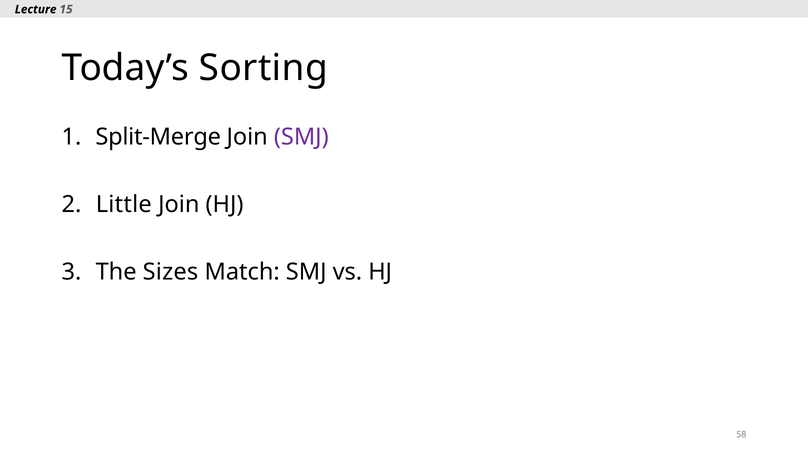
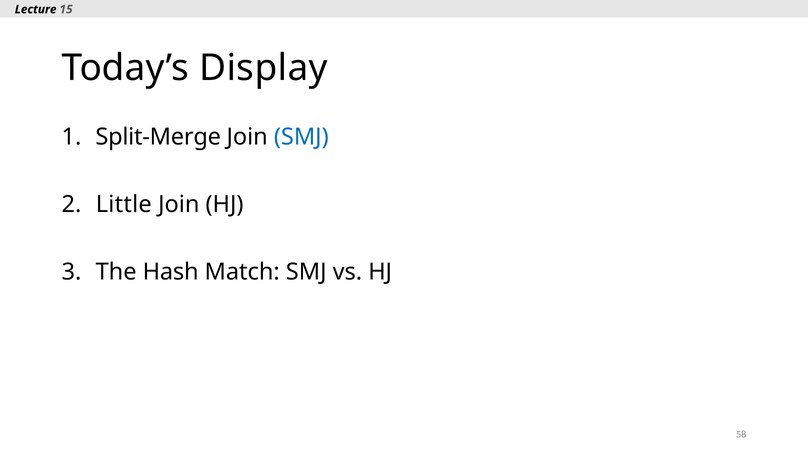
Sorting: Sorting -> Display (263, 68)
SMJ colour: purple -> blue (301, 137)
Sizes: Sizes -> Hash (171, 272)
